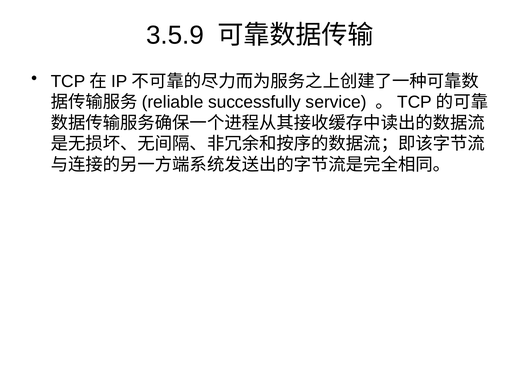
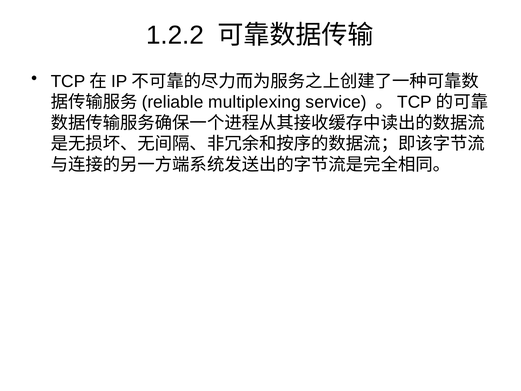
3.5.9: 3.5.9 -> 1.2.2 (175, 35)
successfully: successfully -> multiplexing (254, 102)
